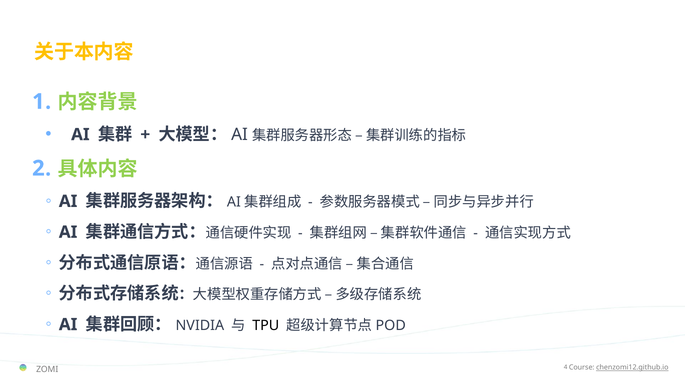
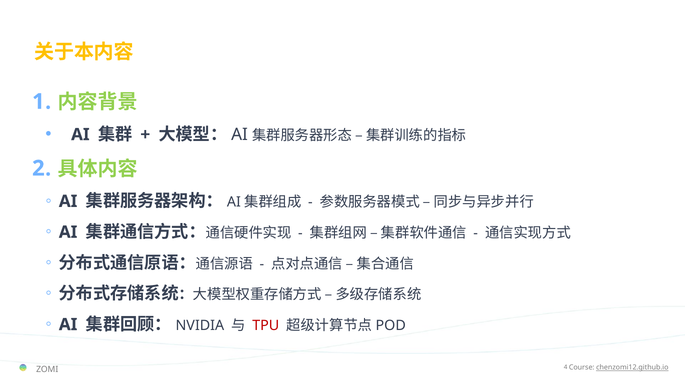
TPU colour: black -> red (266, 326)
